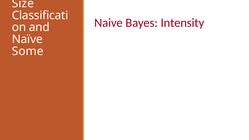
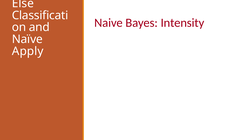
Size: Size -> Else (23, 3)
Some: Some -> Apply (28, 51)
